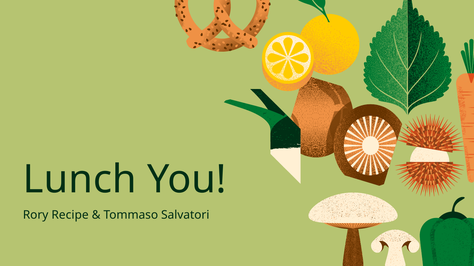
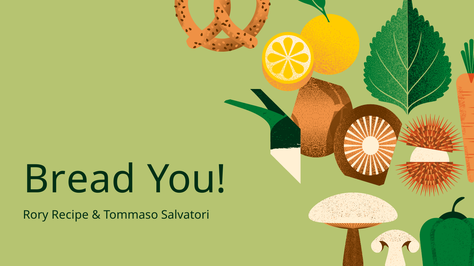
Lunch: Lunch -> Bread (80, 180)
